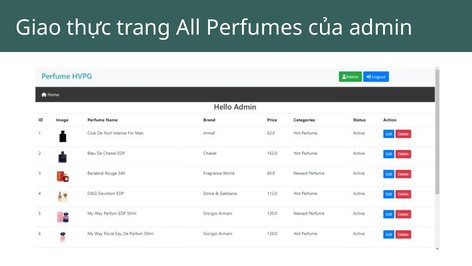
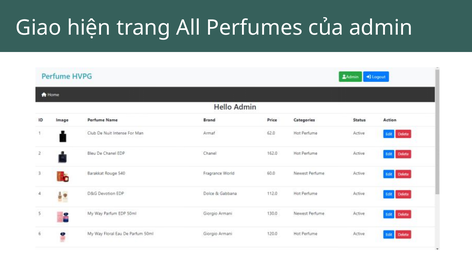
thực: thực -> hiện (89, 28)
